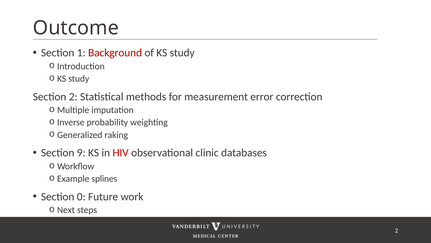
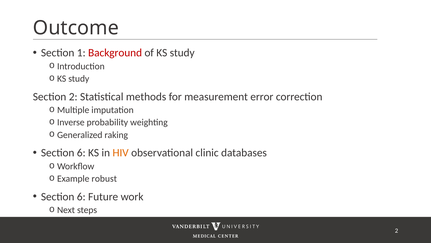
9: 9 -> 6 (81, 153)
HIV colour: red -> orange (121, 153)
splines: splines -> robust (104, 178)
0: 0 -> 6 (81, 196)
